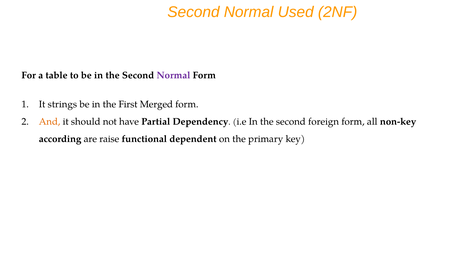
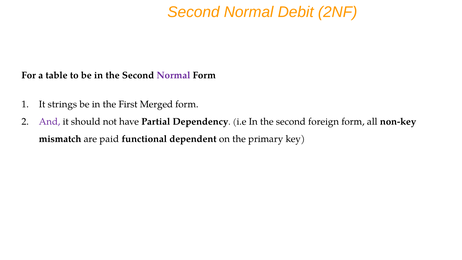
Used: Used -> Debit (296, 12)
And colour: orange -> purple (50, 122)
according: according -> mismatch (60, 139)
raise: raise -> paid (109, 139)
